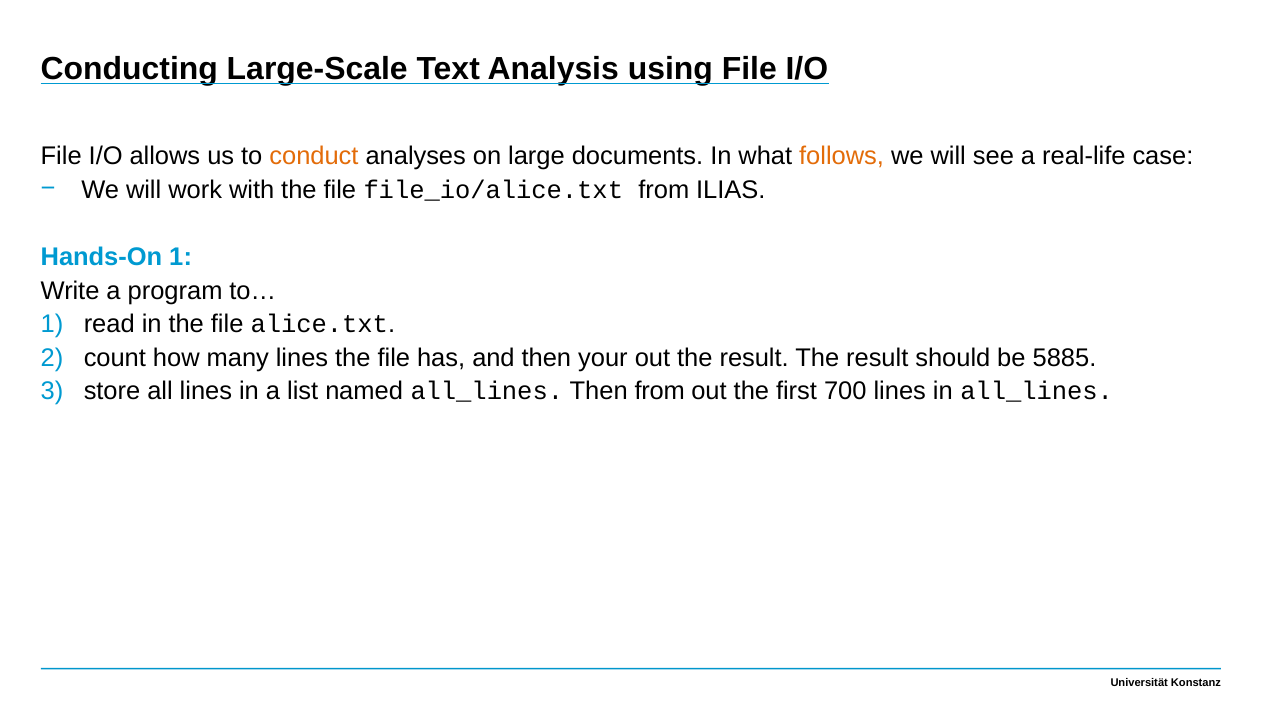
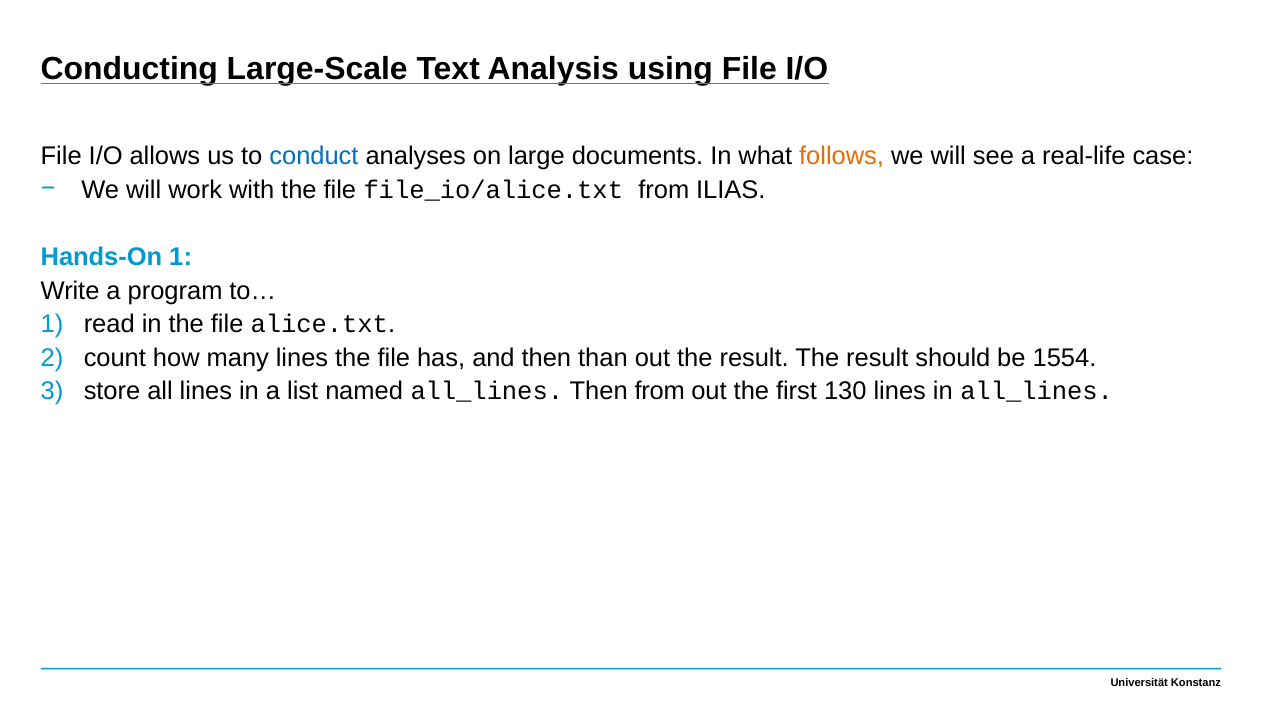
conduct colour: orange -> blue (314, 156)
your: your -> than (603, 358)
5885: 5885 -> 1554 (1064, 358)
700: 700 -> 130 (845, 392)
